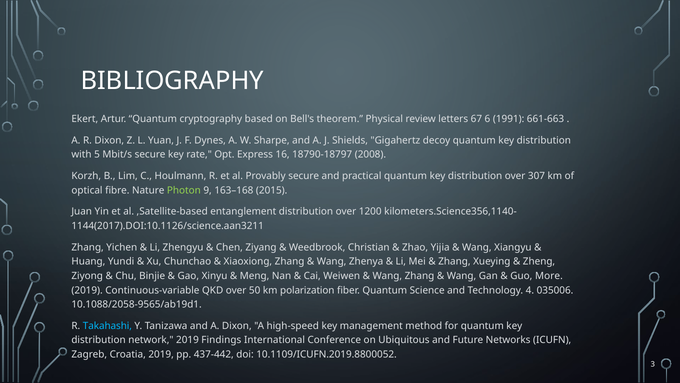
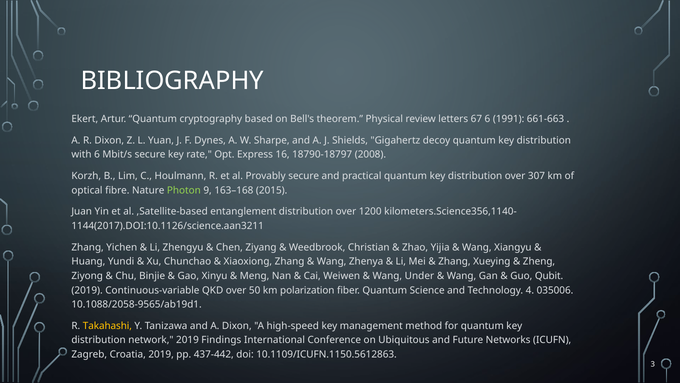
with 5: 5 -> 6 (97, 154)
Wang Zhang: Zhang -> Under (419, 276)
More: More -> Qubit (549, 276)
Takahashi colour: light blue -> yellow (107, 325)
10.1109/ICUFN.2019.8800052: 10.1109/ICUFN.2019.8800052 -> 10.1109/ICUFN.1150.5612863 (327, 354)
